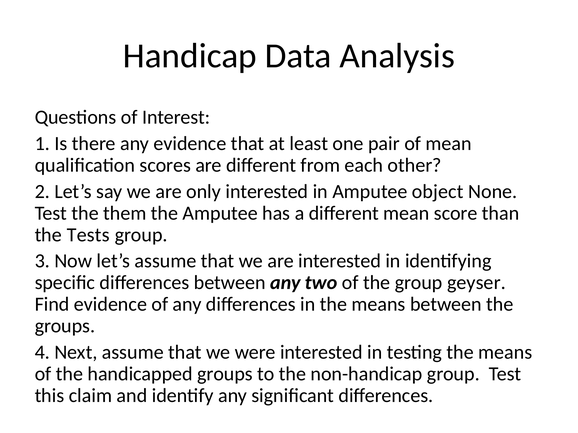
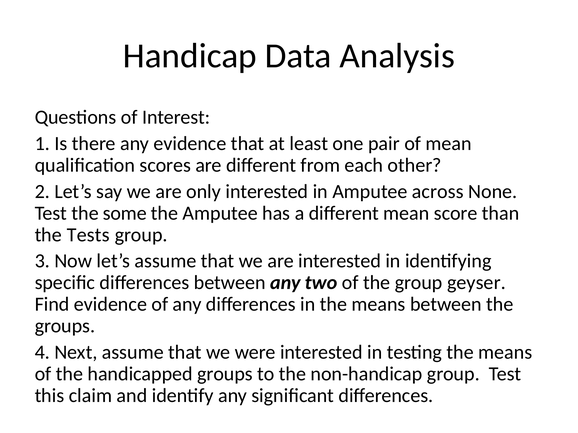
object: object -> across (438, 192)
them: them -> some (125, 213)
